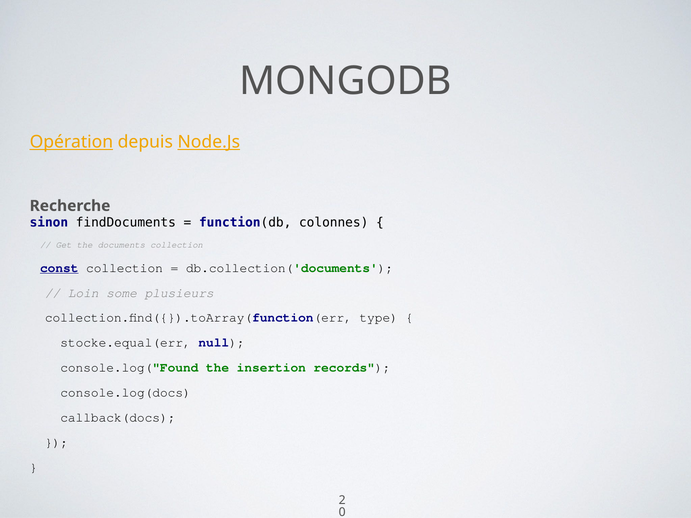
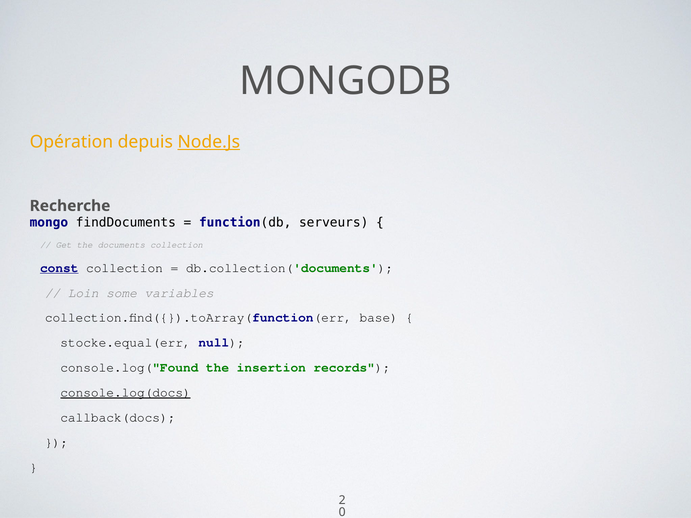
Opération underline: present -> none (71, 142)
sinon: sinon -> mongo (49, 223)
colonnes: colonnes -> serveurs (334, 223)
plusieurs: plusieurs -> variables (179, 293)
type: type -> base (379, 318)
console.log(docs underline: none -> present (126, 393)
